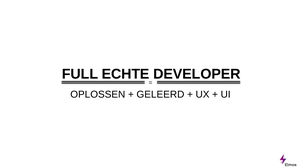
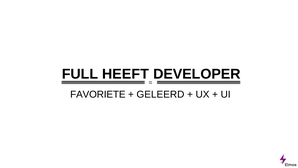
ECHTE: ECHTE -> HEEFT (125, 74)
OPLOSSEN: OPLOSSEN -> FAVORIETE (98, 94)
